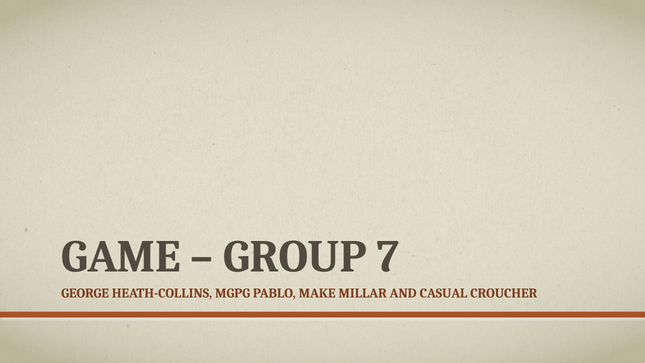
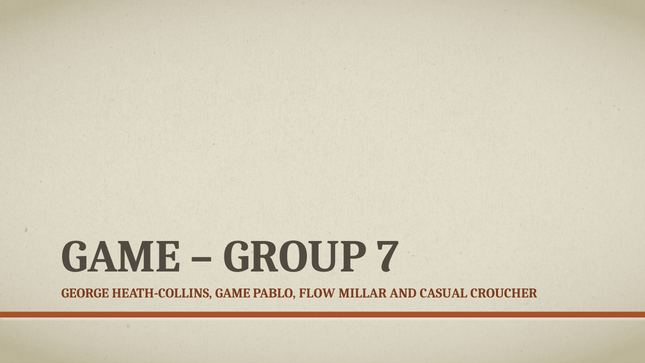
HEATH-COLLINS MGPG: MGPG -> GAME (233, 293)
MAKE: MAKE -> FLOW (317, 293)
